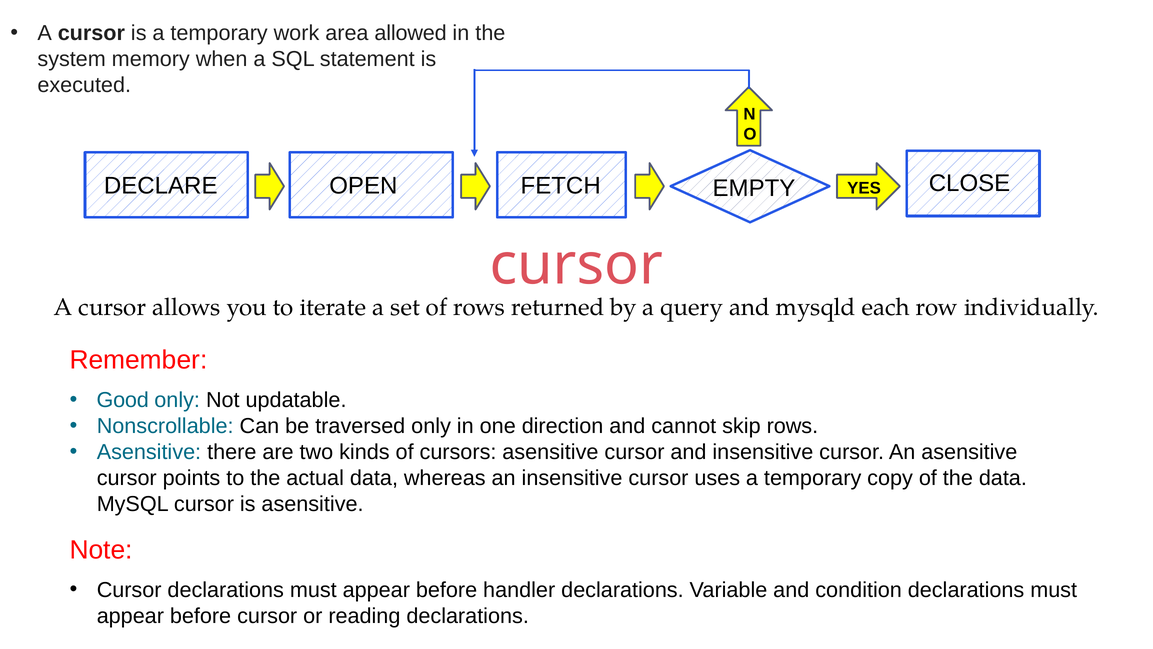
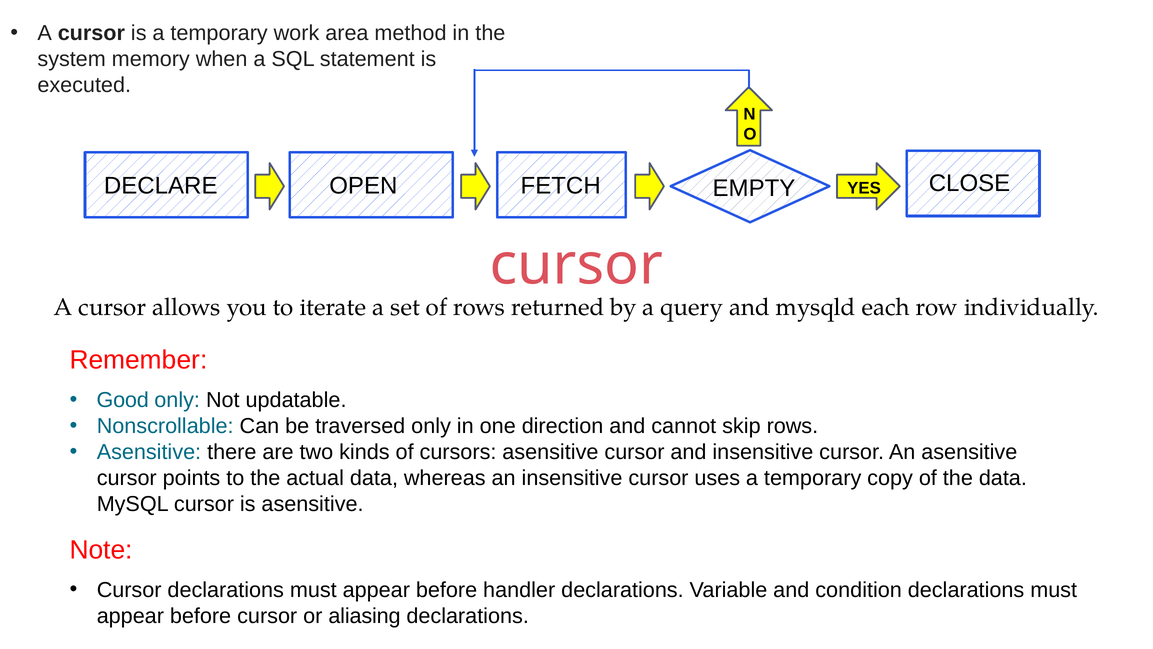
allowed: allowed -> method (410, 33)
reading: reading -> aliasing (364, 616)
